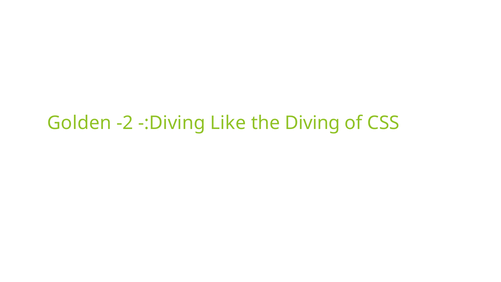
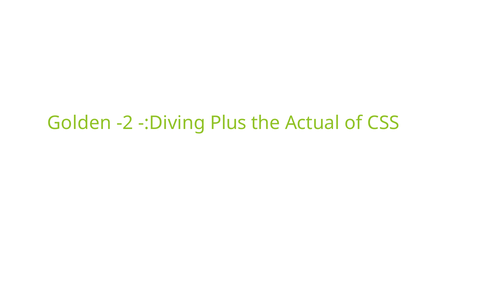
Like: Like -> Plus (228, 123)
Diving: Diving -> Actual (312, 123)
